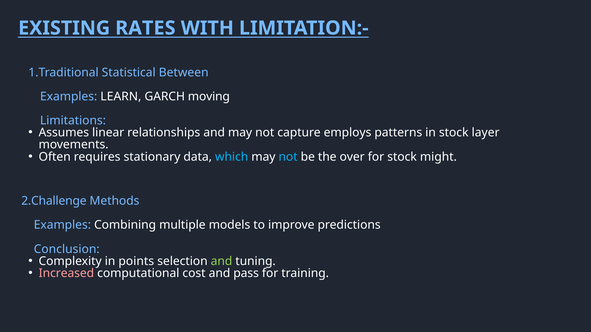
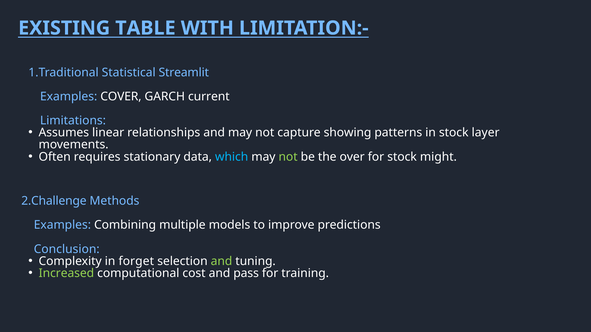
RATES: RATES -> TABLE (145, 28)
Between: Between -> Streamlit (184, 73)
LEARN: LEARN -> COVER (121, 97)
moving: moving -> current (209, 97)
employs: employs -> showing (348, 133)
not colour: light blue -> light green (288, 157)
points: points -> forget (136, 261)
Increased colour: pink -> light green (66, 273)
